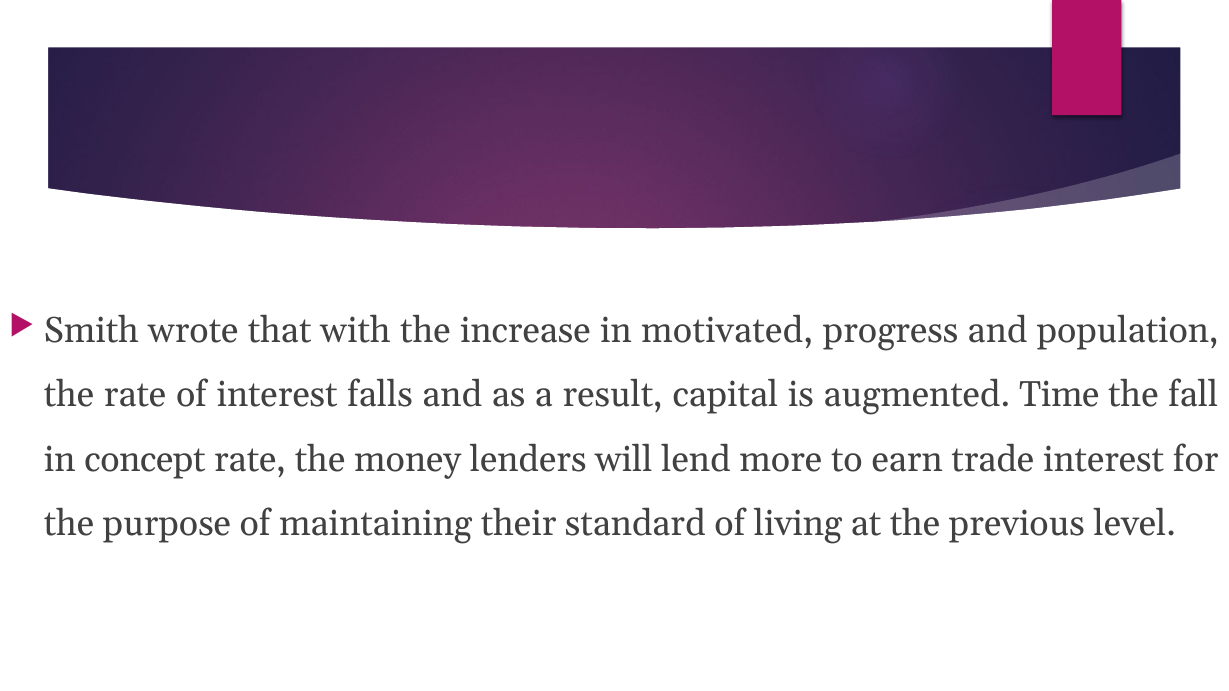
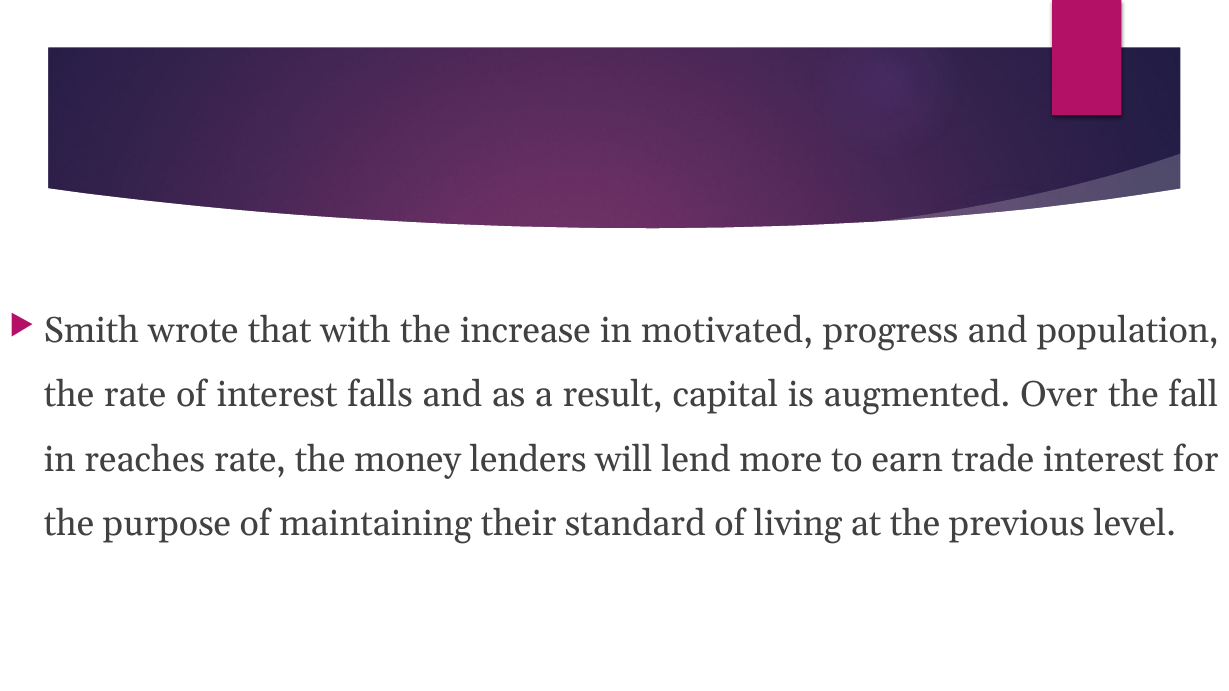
Time: Time -> Over (1059, 395)
concept: concept -> reaches (145, 460)
